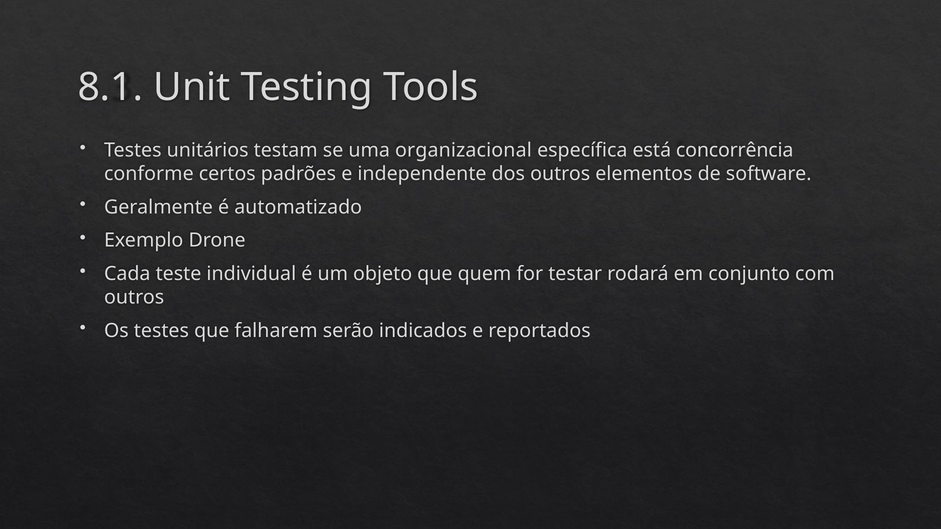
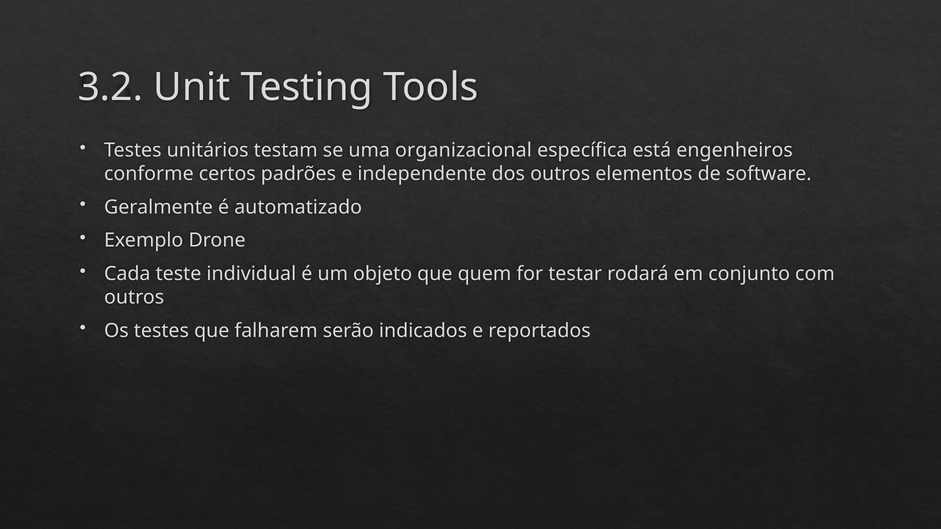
8.1: 8.1 -> 3.2 (110, 87)
concorrência: concorrência -> engenheiros (735, 150)
